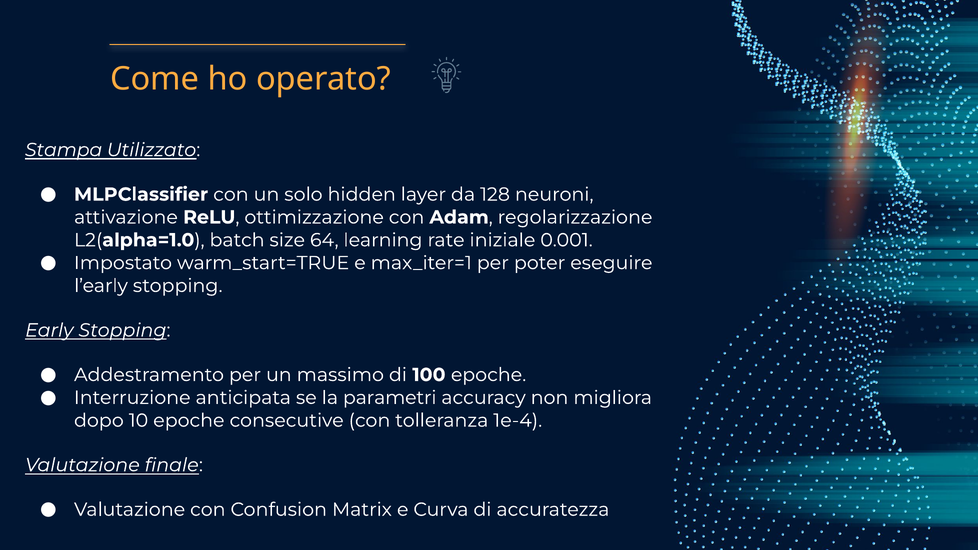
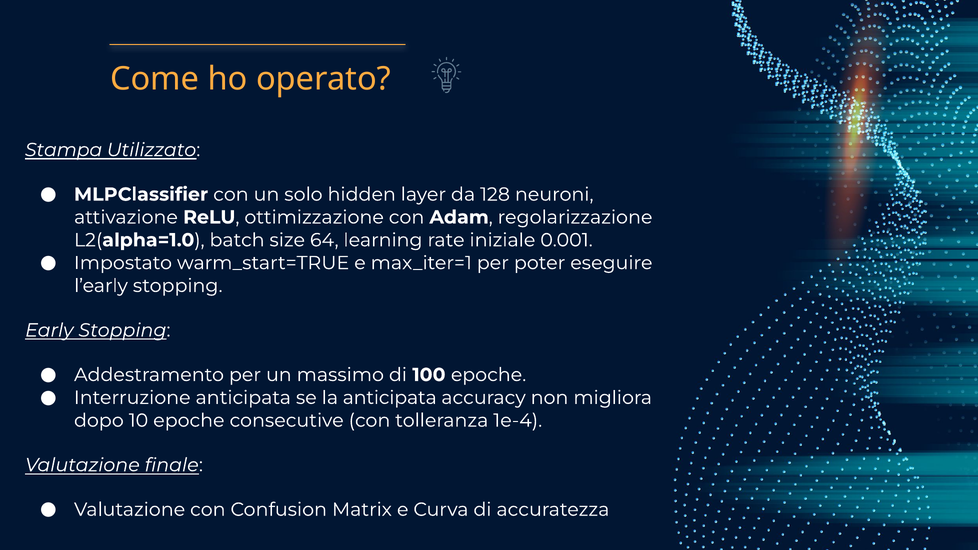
la parametri: parametri -> anticipata (390, 398)
